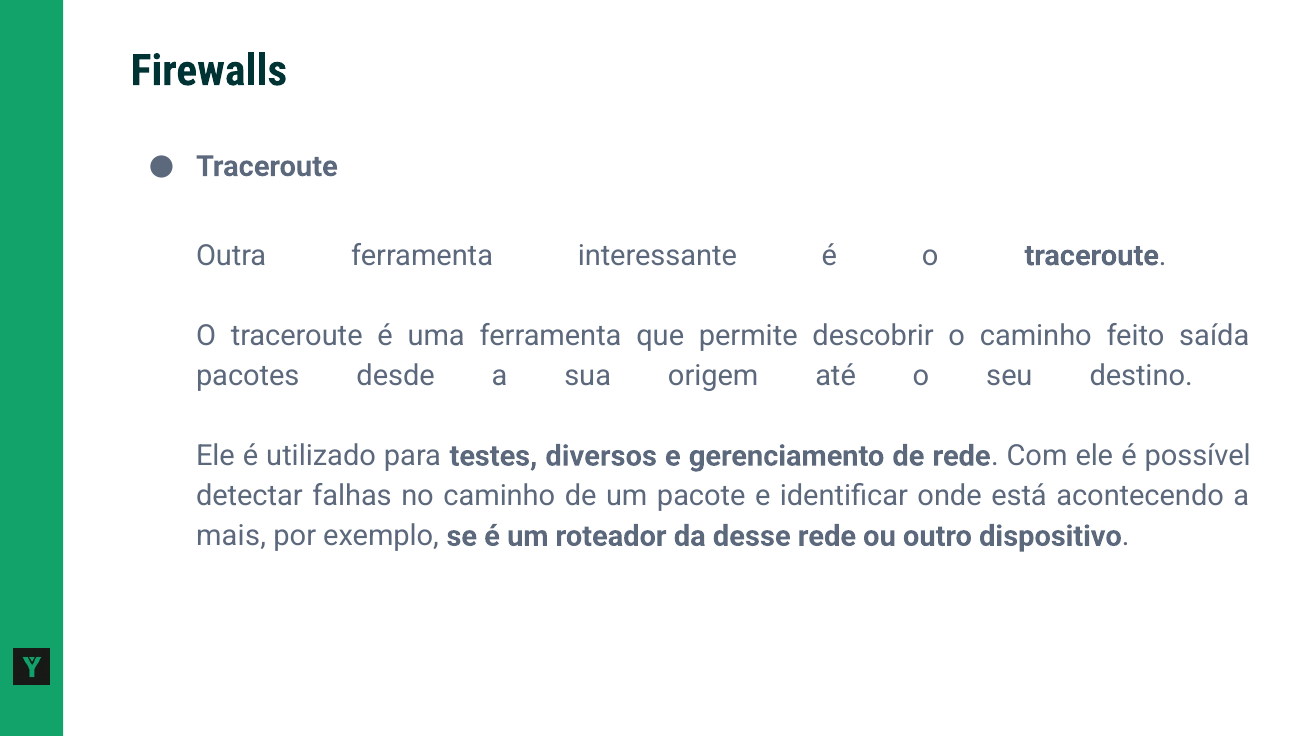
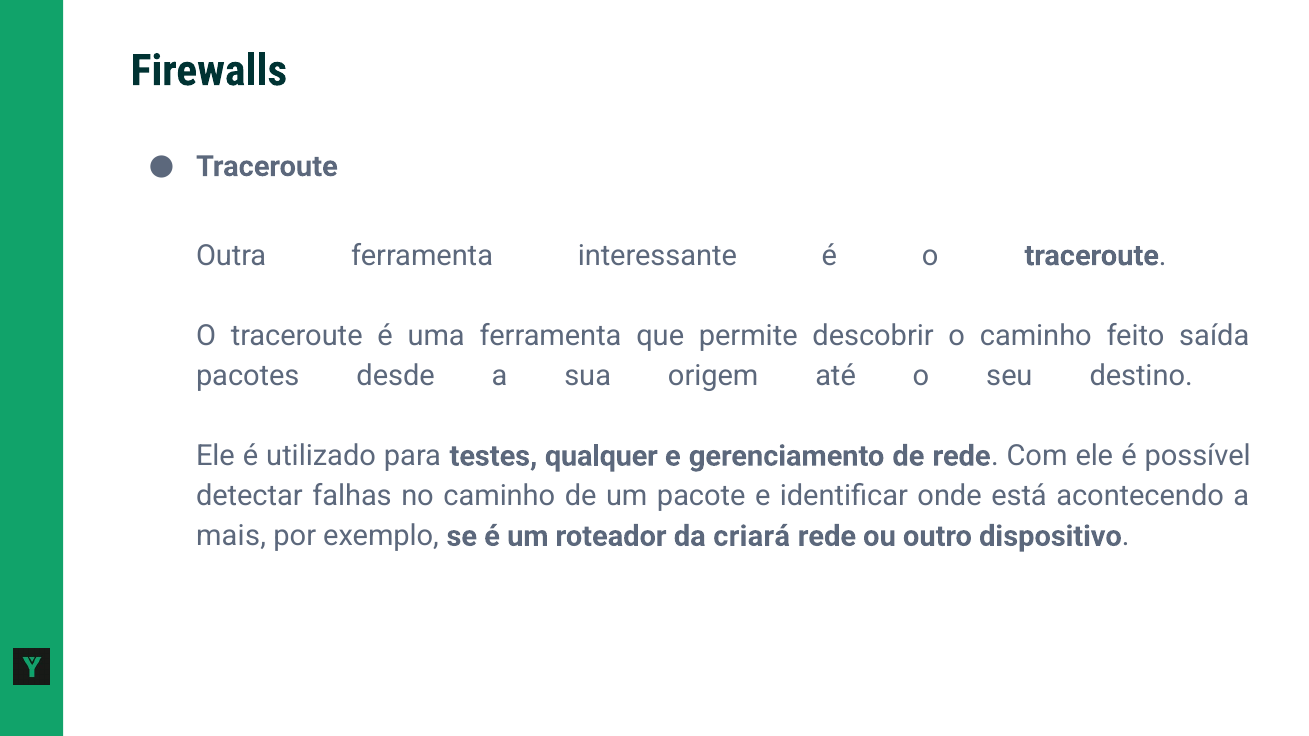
diversos: diversos -> qualquer (601, 456)
desse: desse -> criará (752, 536)
